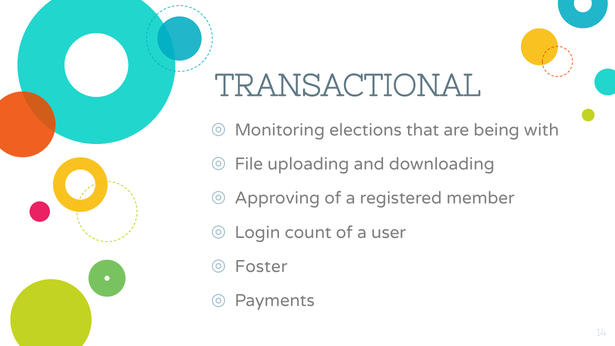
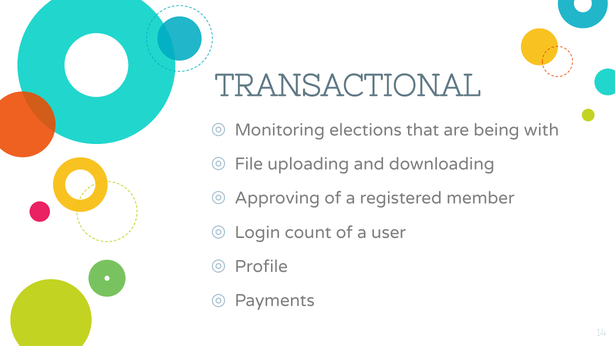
Foster: Foster -> Profile (261, 267)
